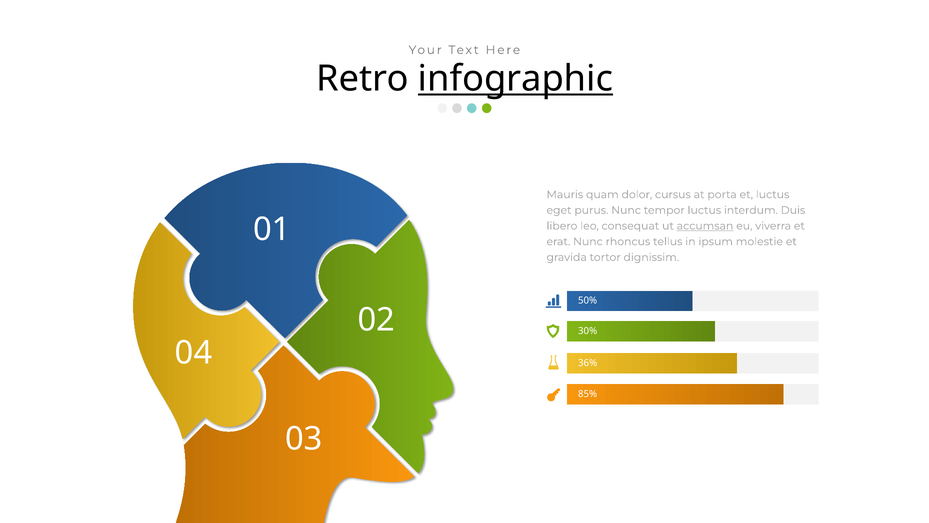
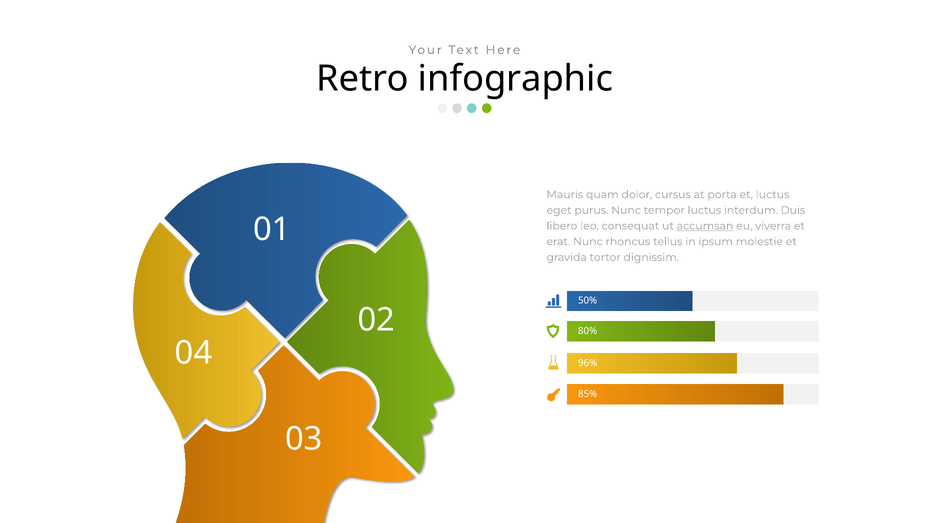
infographic underline: present -> none (515, 79)
30%: 30% -> 80% (588, 331)
36%: 36% -> 96% (588, 363)
